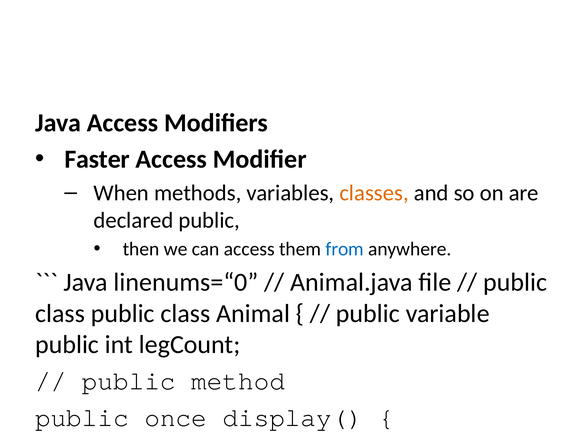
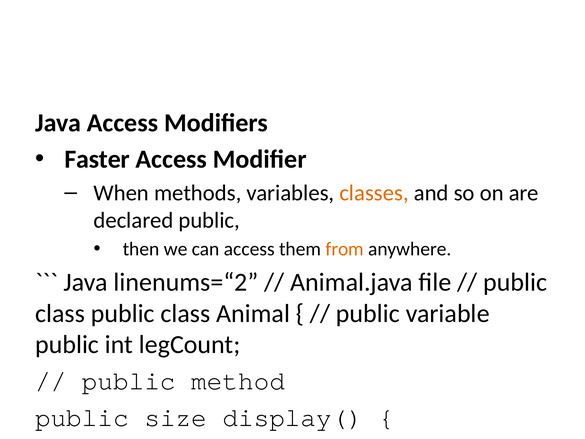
from colour: blue -> orange (345, 249)
linenums=“0: linenums=“0 -> linenums=“2 (186, 282)
once: once -> size (176, 417)
